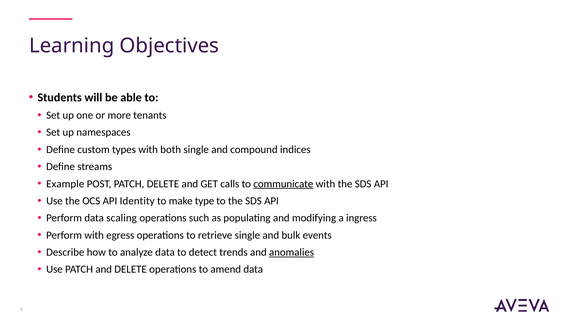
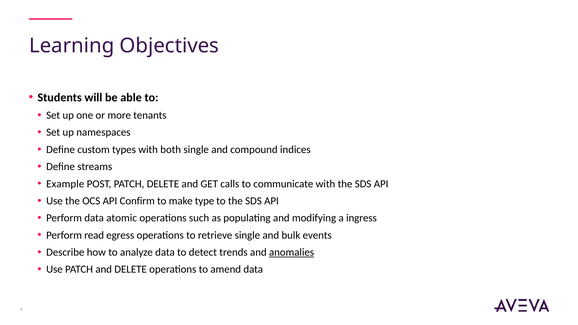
communicate underline: present -> none (283, 184)
Identity: Identity -> Confirm (137, 201)
scaling: scaling -> atomic (122, 218)
Perform with: with -> read (94, 235)
